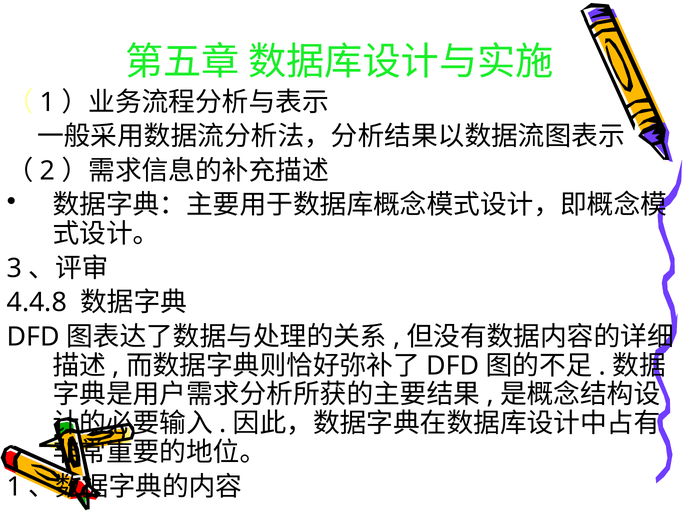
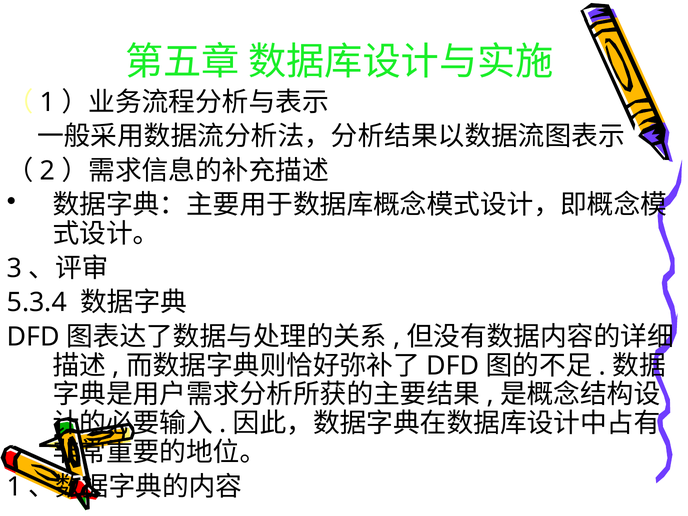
4.4.8: 4.4.8 -> 5.3.4 (37, 303)
